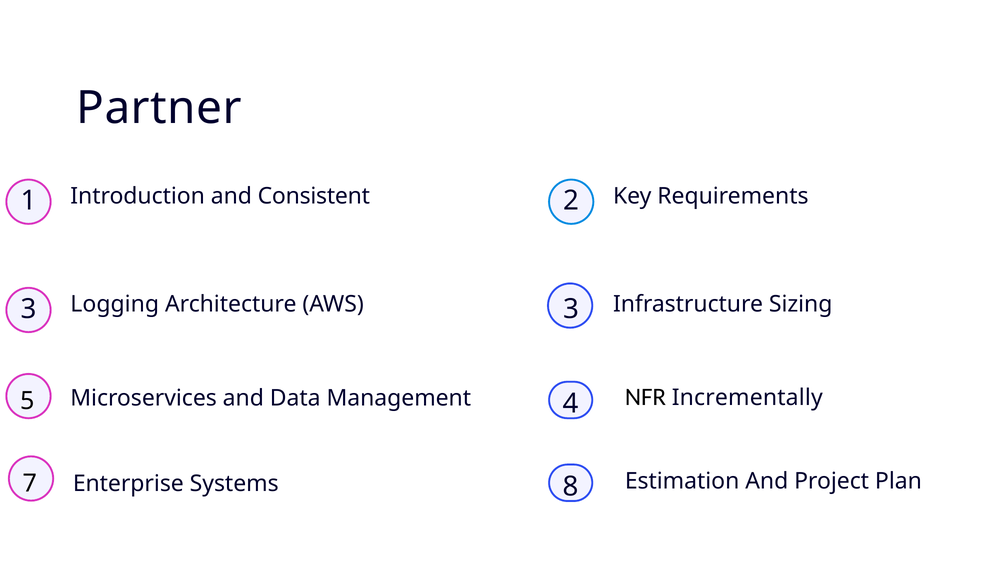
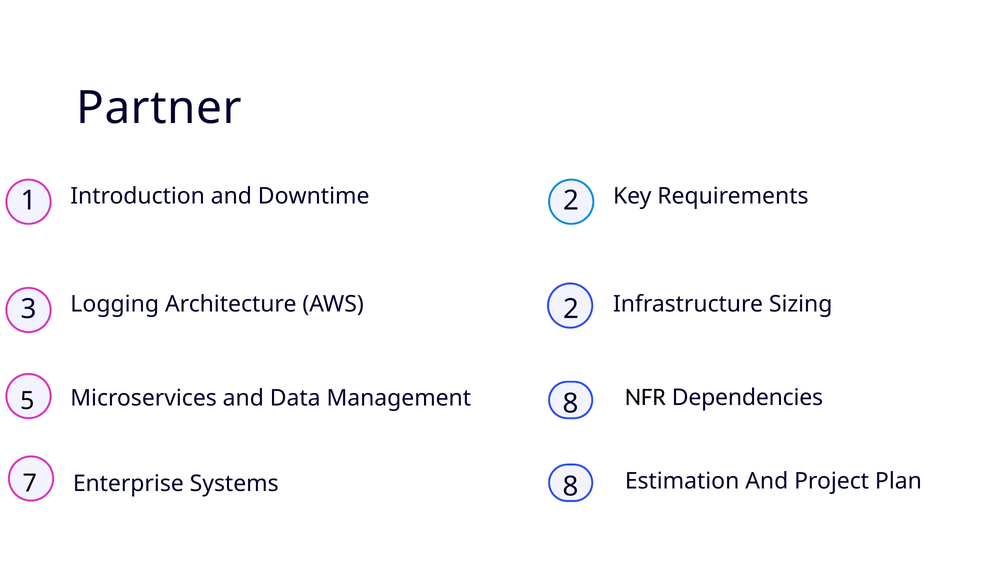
Consistent: Consistent -> Downtime (314, 196)
AWS 3: 3 -> 2 (571, 309)
Management 4: 4 -> 8 (571, 404)
Incrementally: Incrementally -> Dependencies (747, 398)
